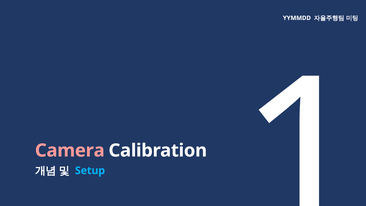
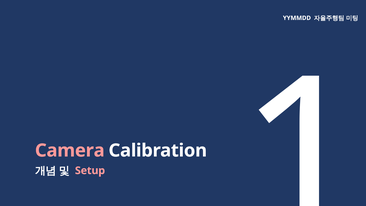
Setup colour: light blue -> pink (90, 170)
